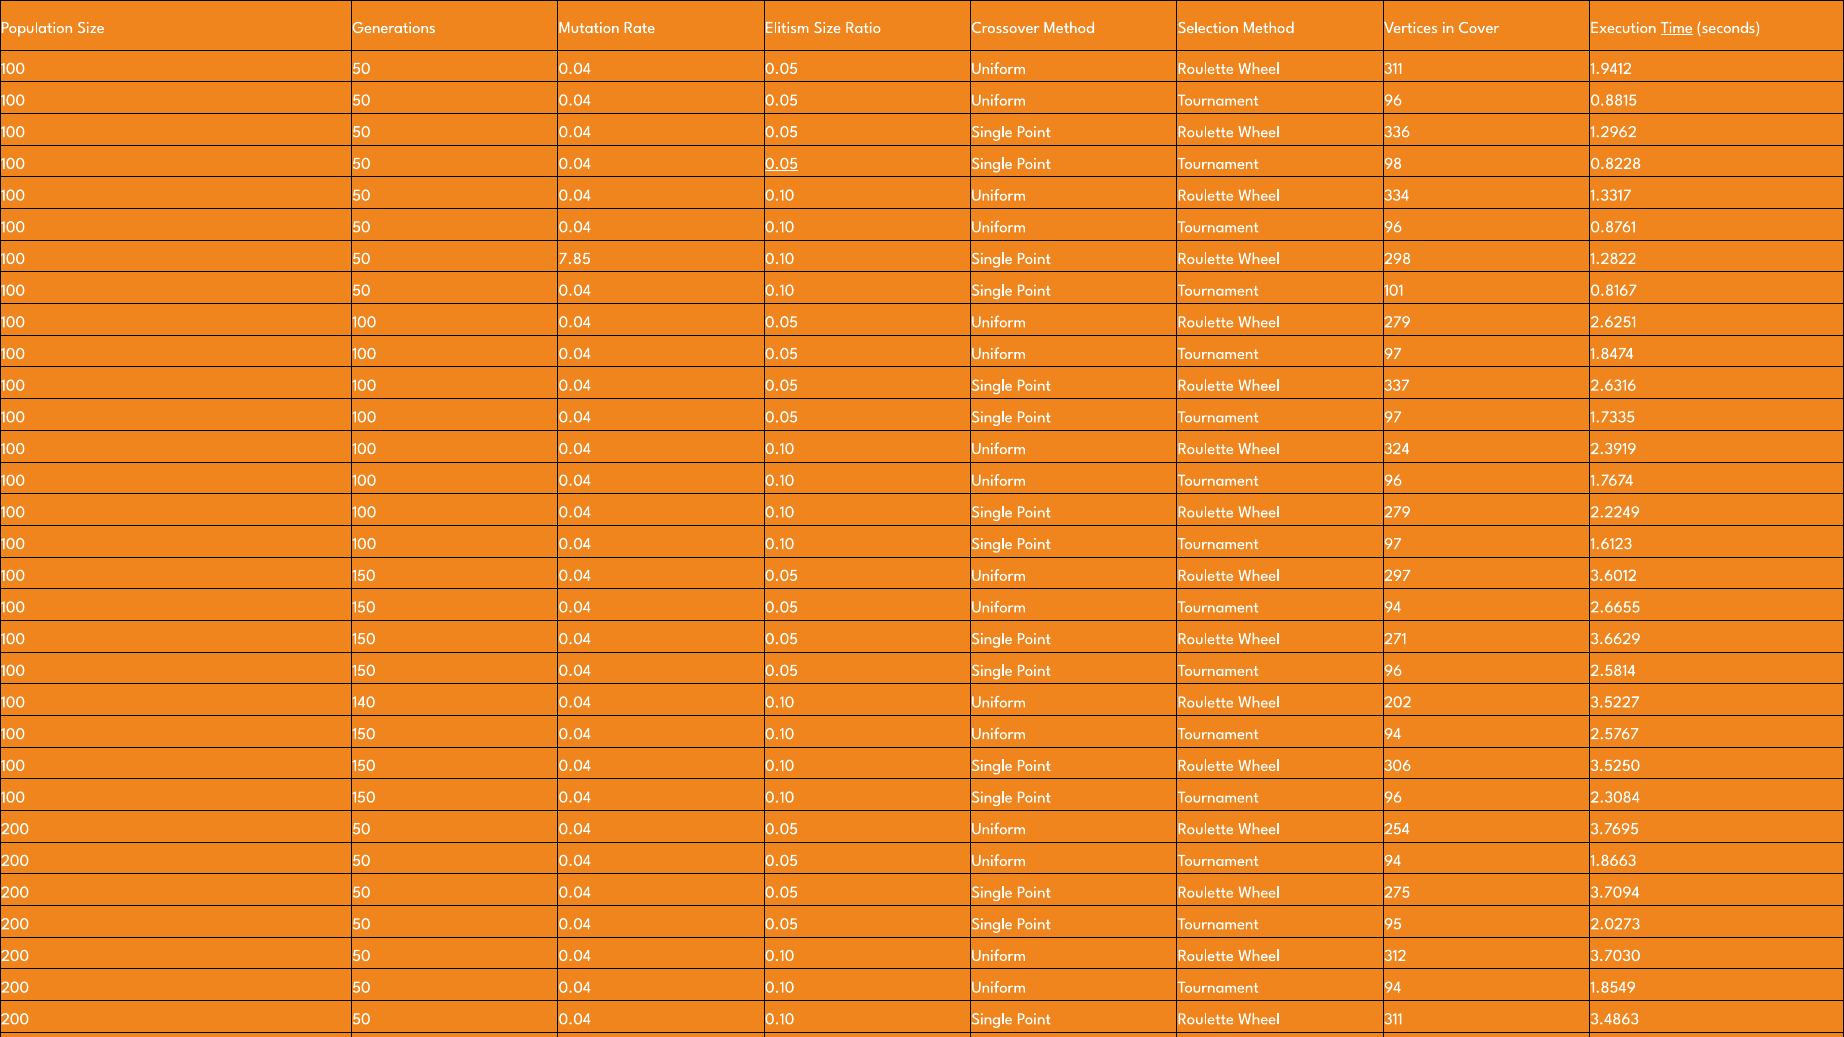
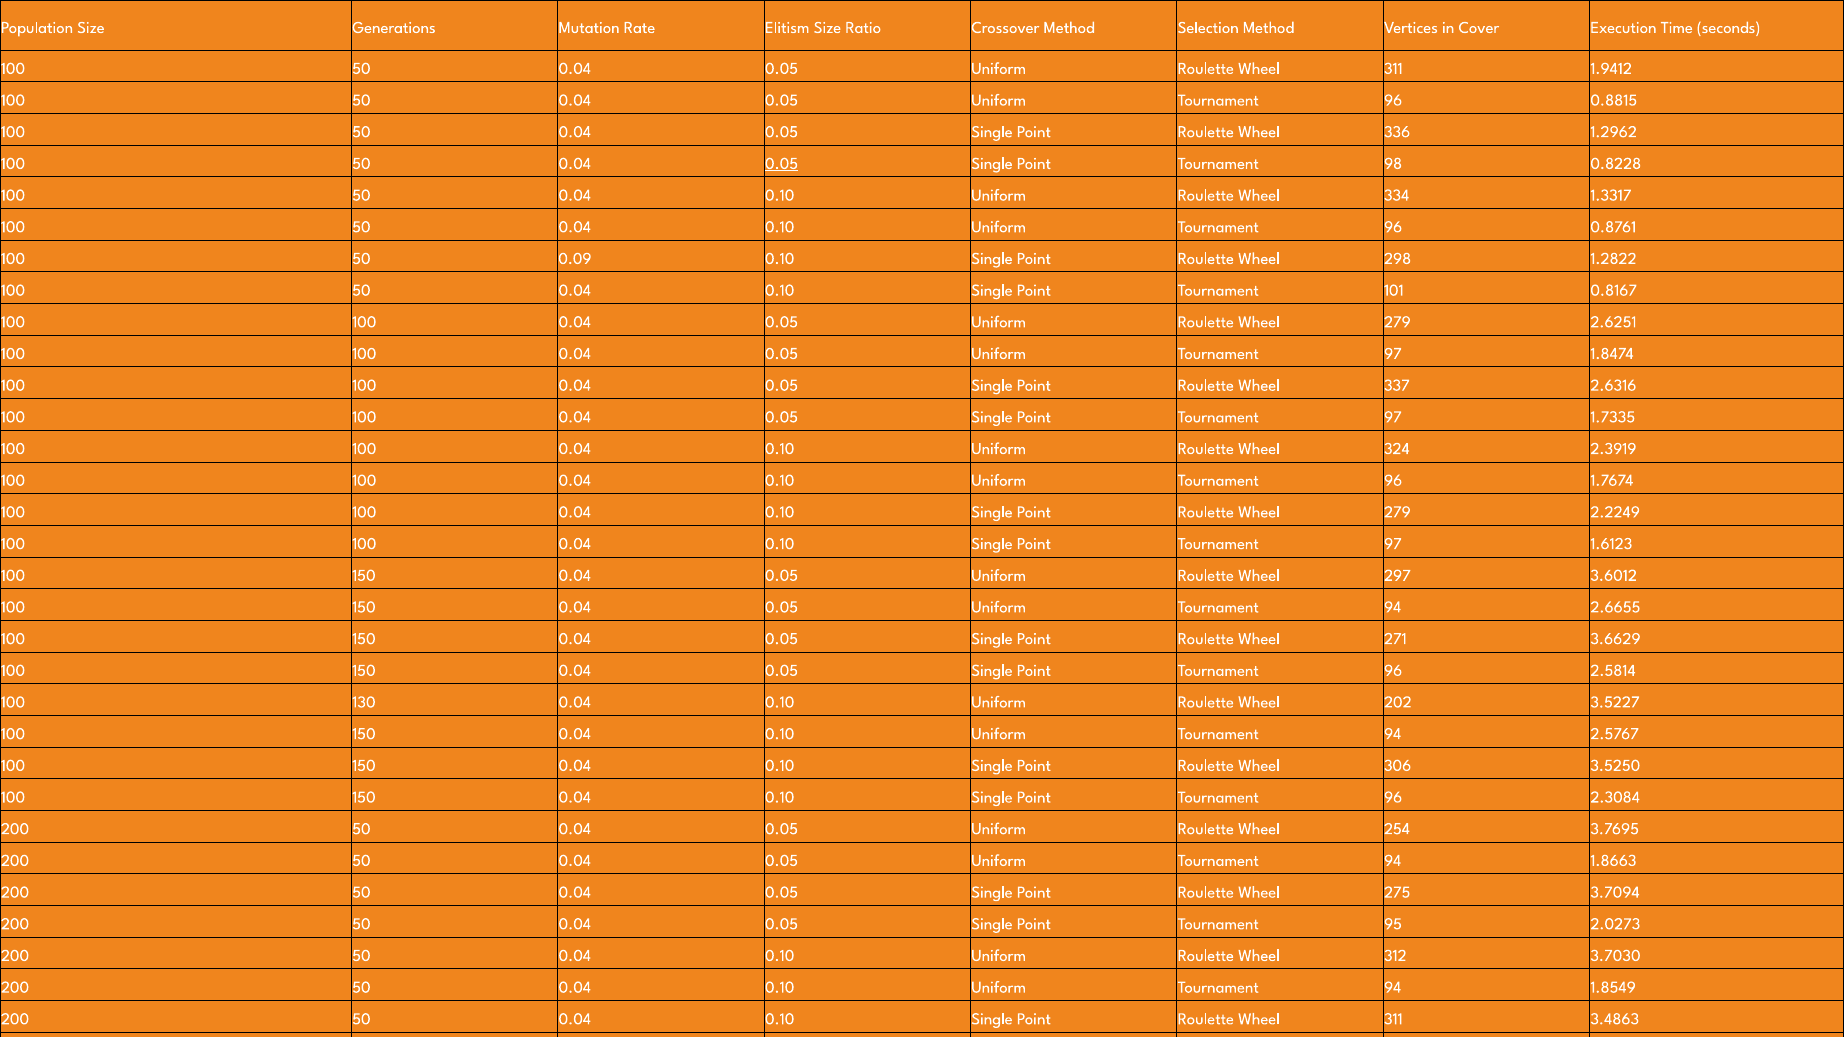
Time underline: present -> none (1677, 27)
7.85: 7.85 -> 0.09 (575, 259)
140: 140 -> 130 (364, 702)
